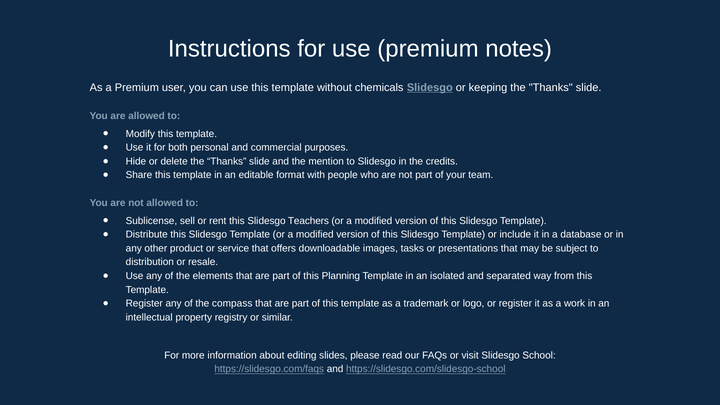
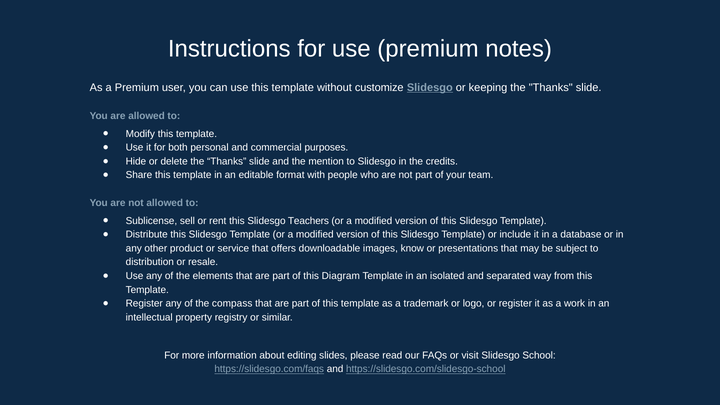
chemicals: chemicals -> customize (379, 88)
tasks: tasks -> know (412, 248)
Planning: Planning -> Diagram (341, 276)
